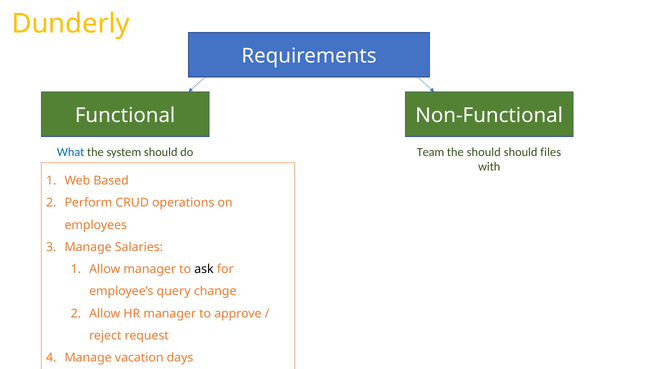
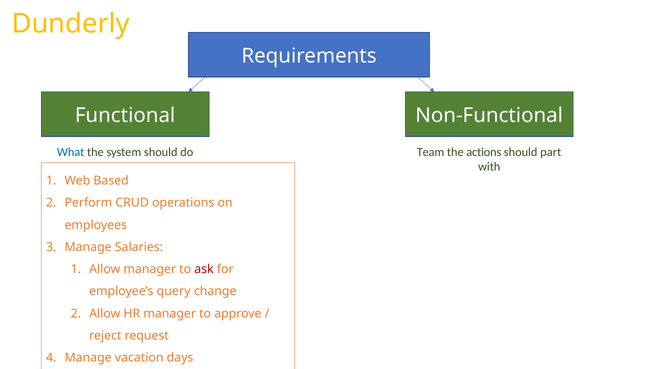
the should: should -> actions (484, 152)
files: files -> part (551, 152)
ask colour: black -> red (204, 270)
